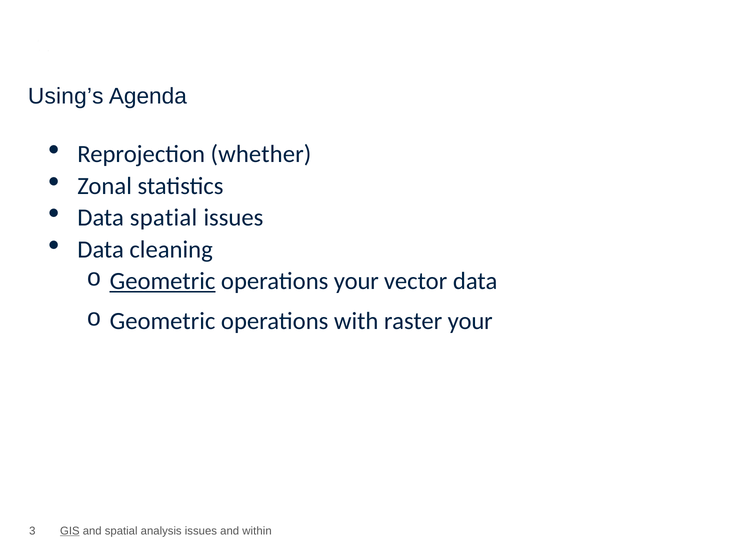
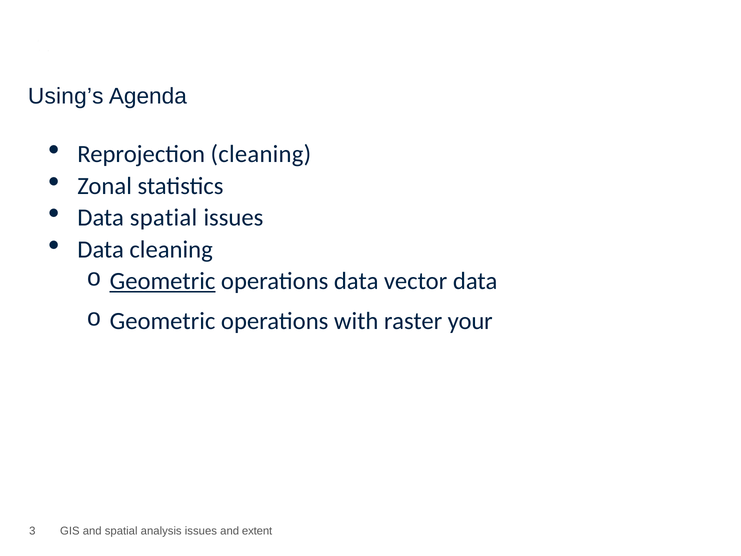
Reprojection whether: whether -> cleaning (261, 154)
operations your: your -> data (356, 281)
GIS underline: present -> none (70, 531)
within: within -> extent (257, 531)
